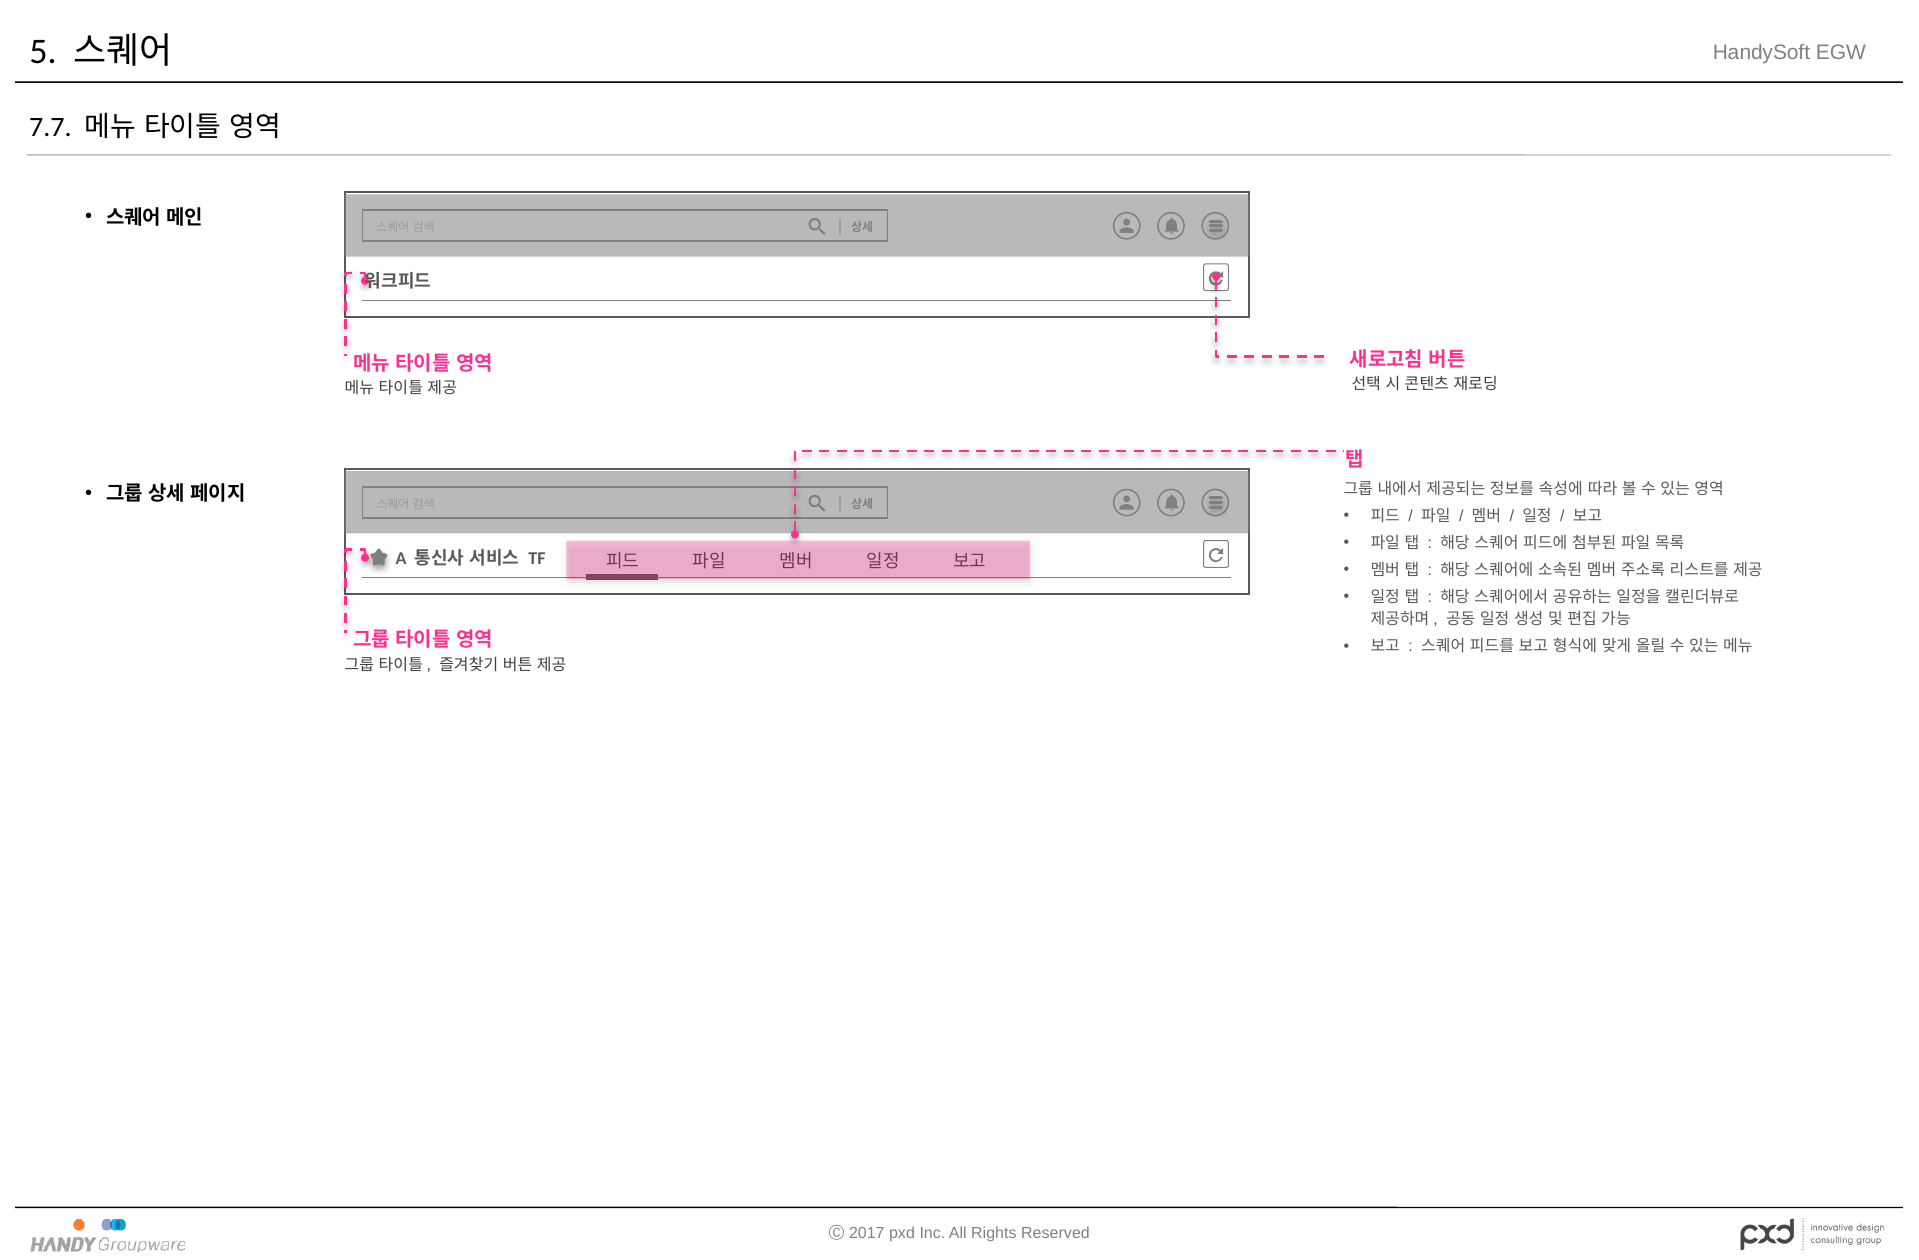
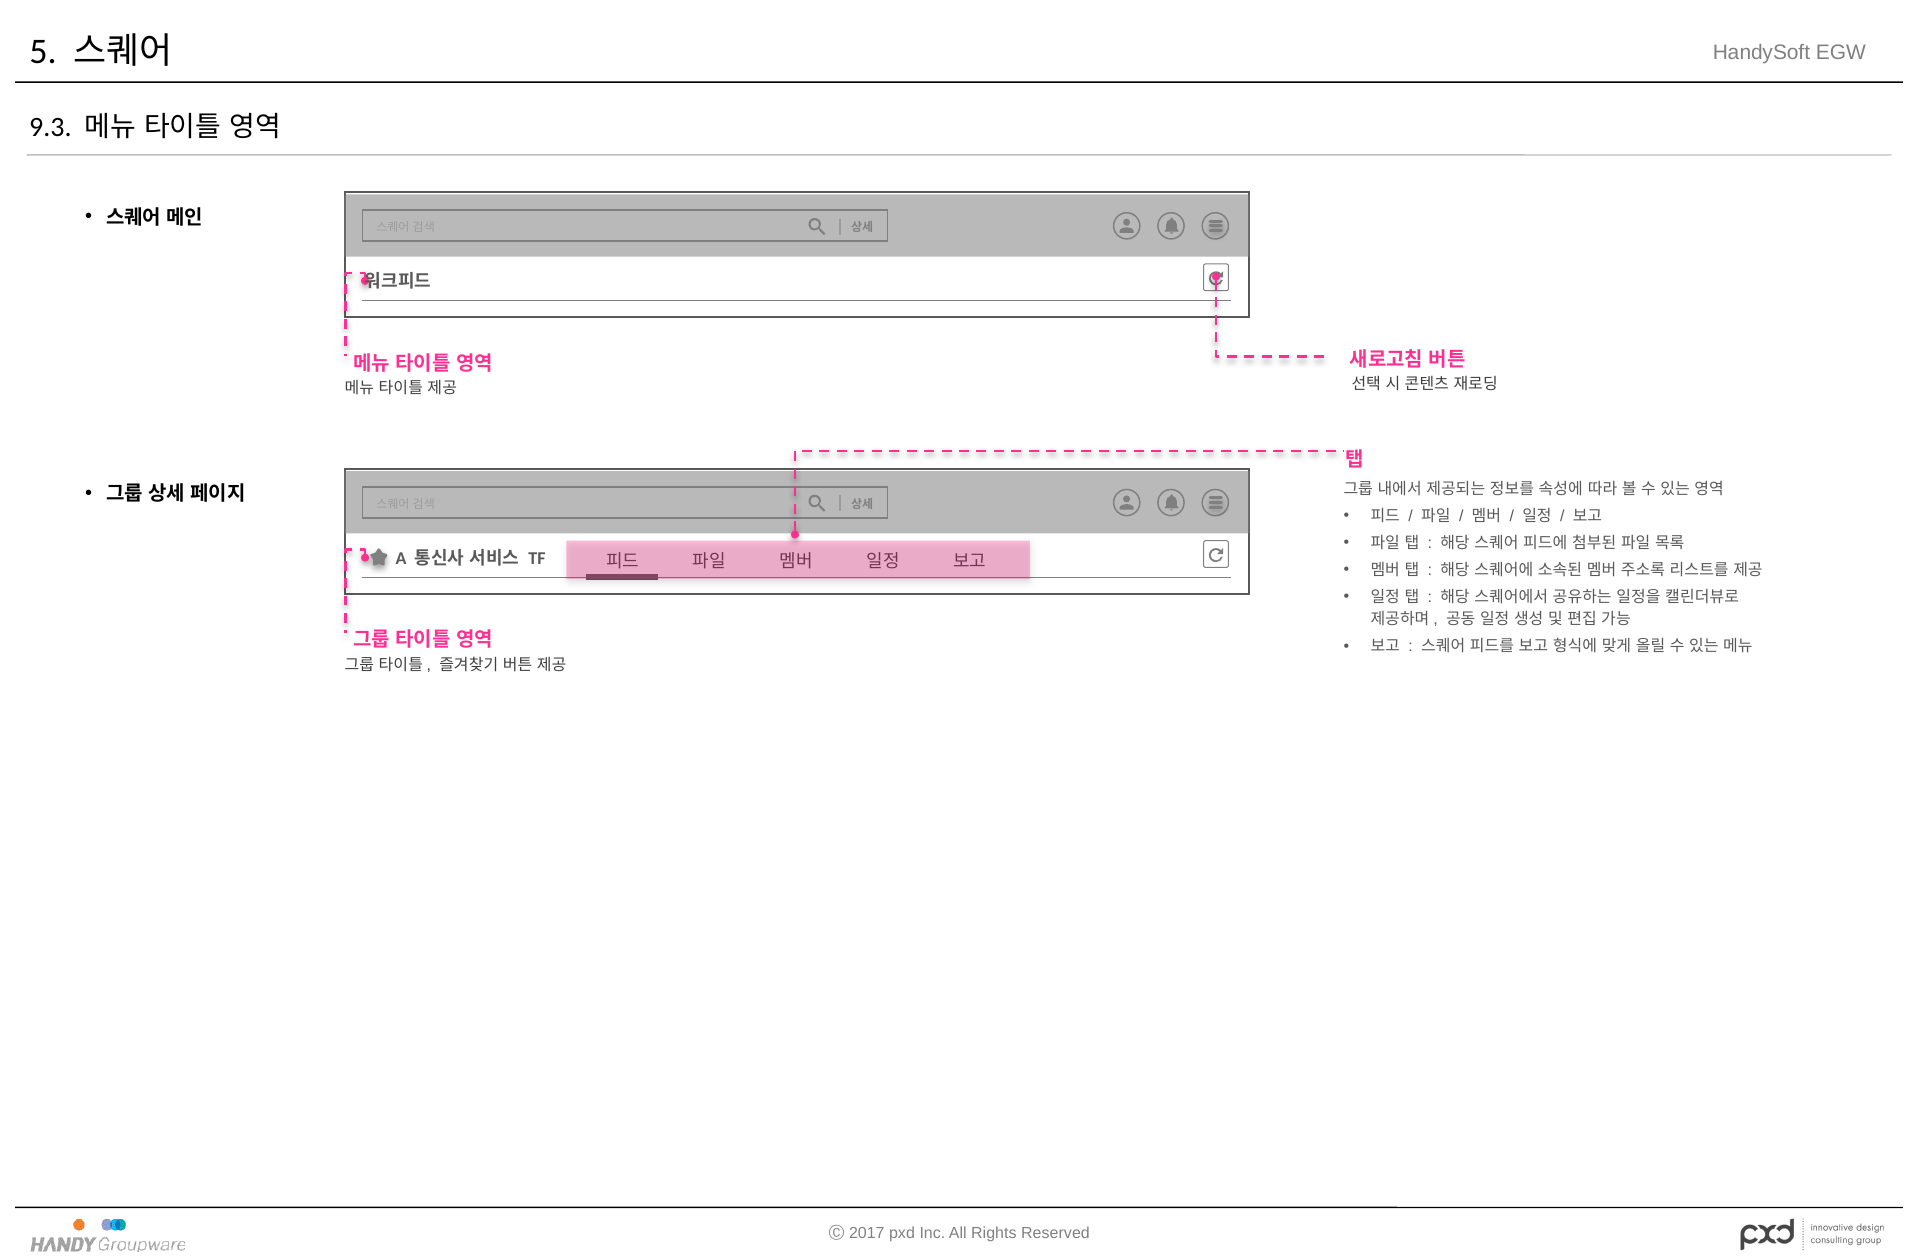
7.7: 7.7 -> 9.3 (50, 127)
